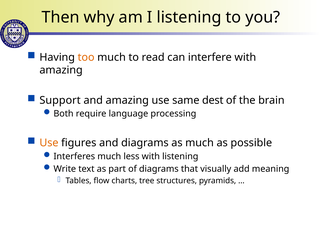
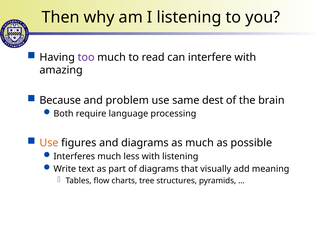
too colour: orange -> purple (86, 57)
Support: Support -> Because (60, 100)
and amazing: amazing -> problem (127, 100)
